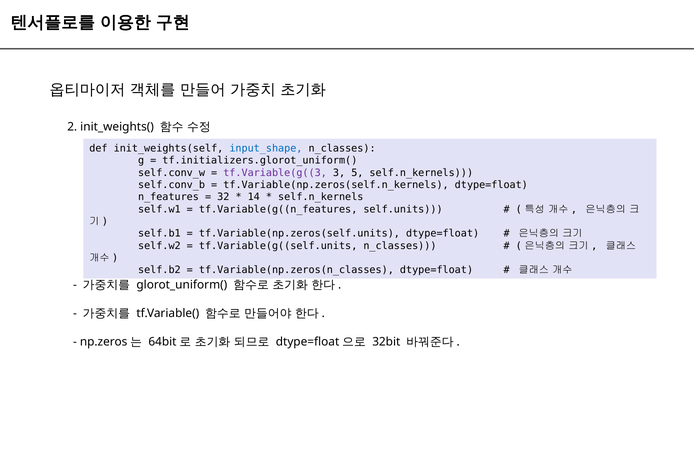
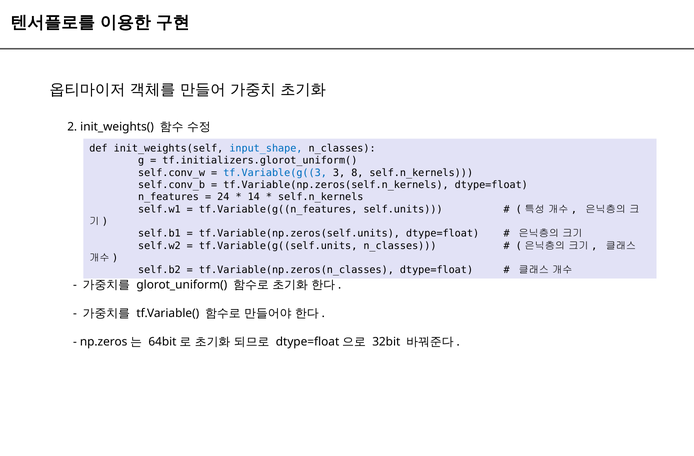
tf.Variable(g((3 colour: purple -> blue (275, 173)
5: 5 -> 8 (357, 173)
32: 32 -> 24 (223, 197)
